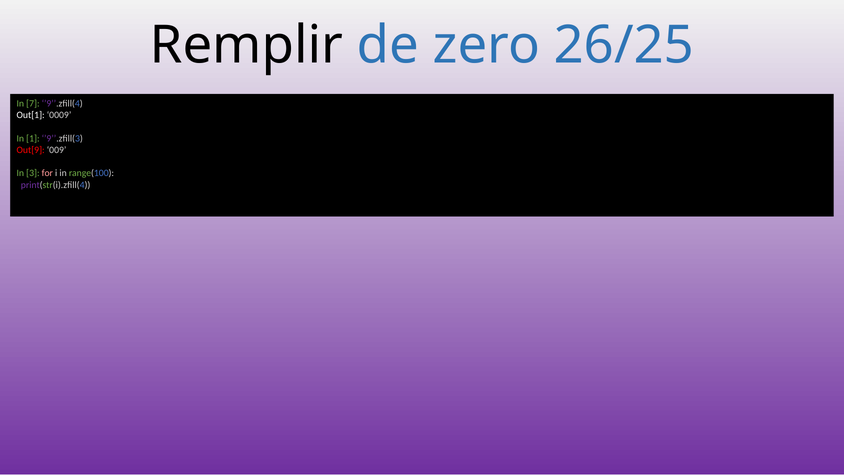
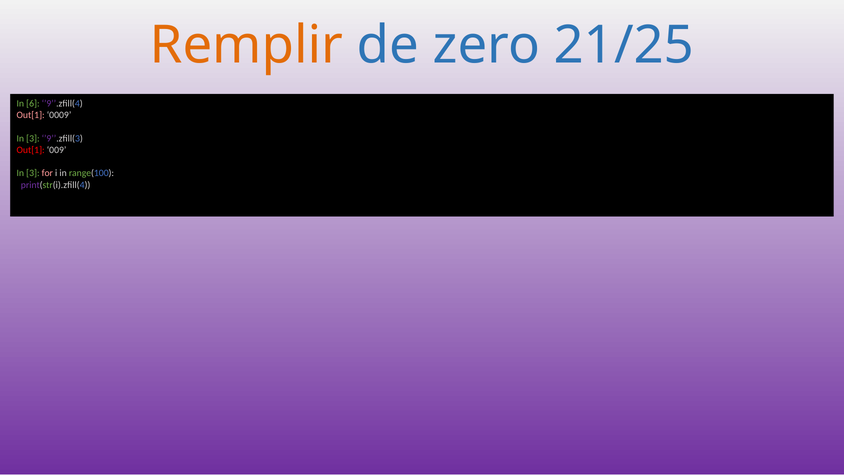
Remplir colour: black -> orange (247, 46)
26/25: 26/25 -> 21/25 (624, 46)
7: 7 -> 6 (33, 104)
Out[1 colour: white -> pink (31, 115)
1: 1 -> 3 (33, 138)
Out[9: Out[9 -> Out[1 (31, 150)
